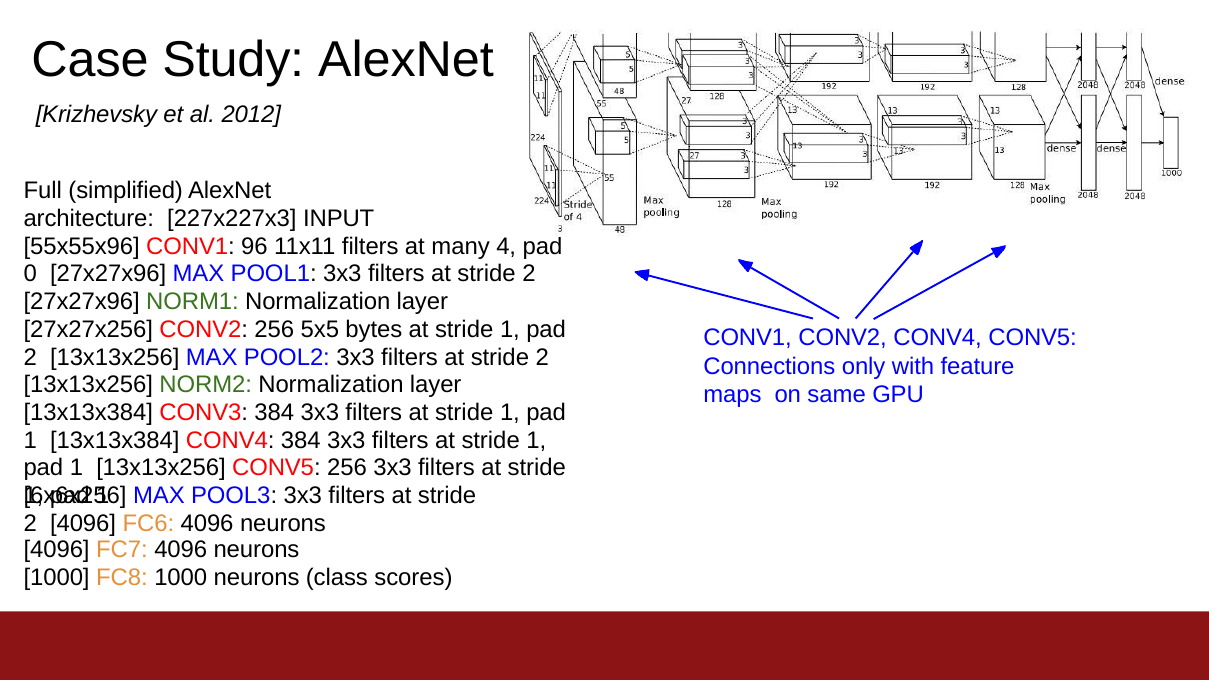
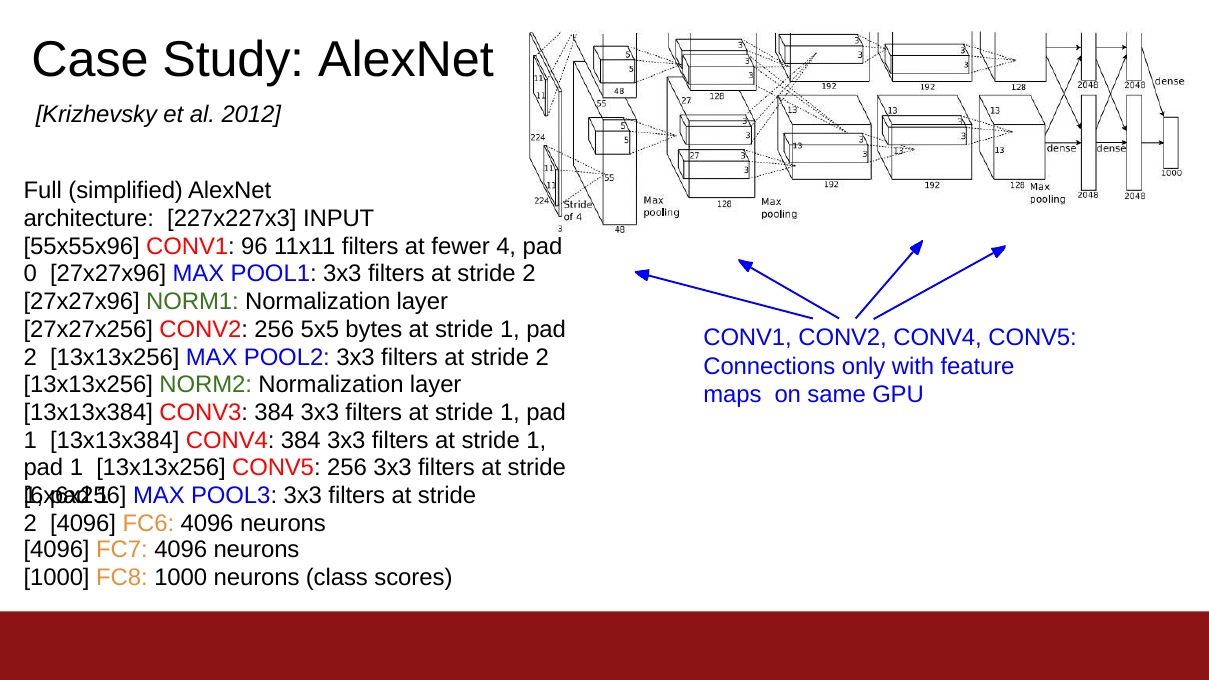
many: many -> fewer (461, 246)
